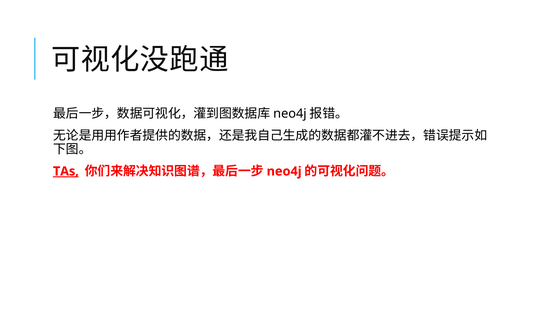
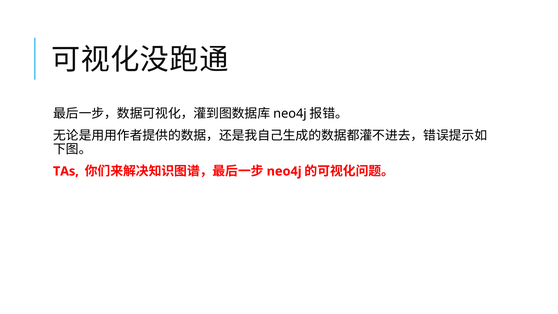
TAs underline: present -> none (66, 171)
